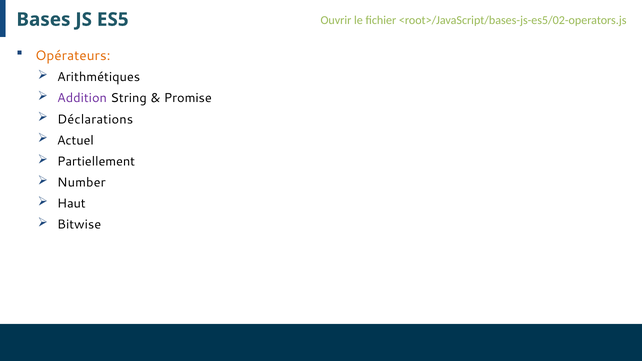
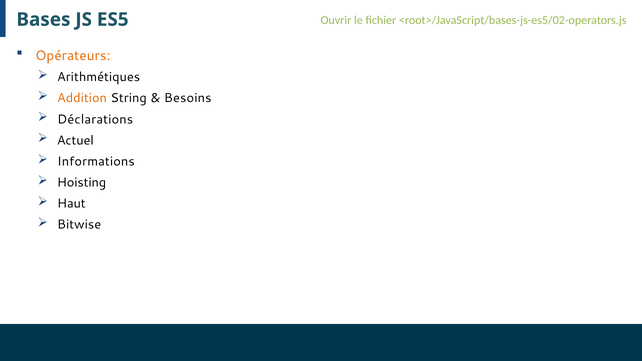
Addition colour: purple -> orange (82, 98)
Promise: Promise -> Besoins (188, 98)
Partiellement: Partiellement -> Informations (96, 161)
Number: Number -> Hoisting (82, 182)
